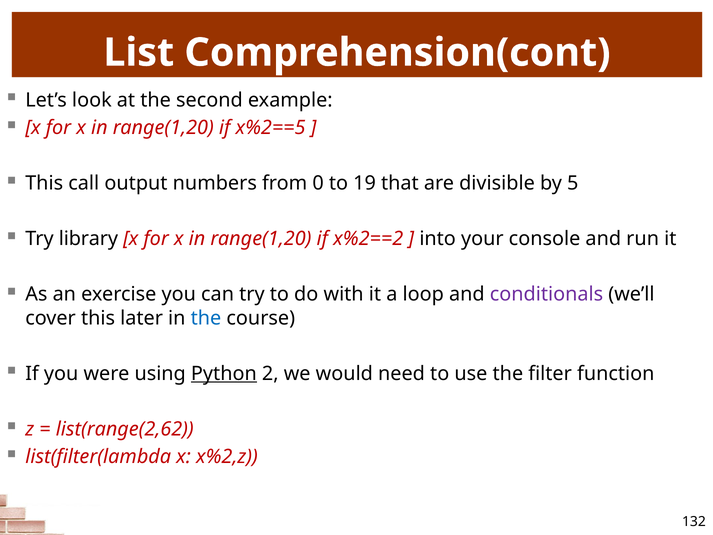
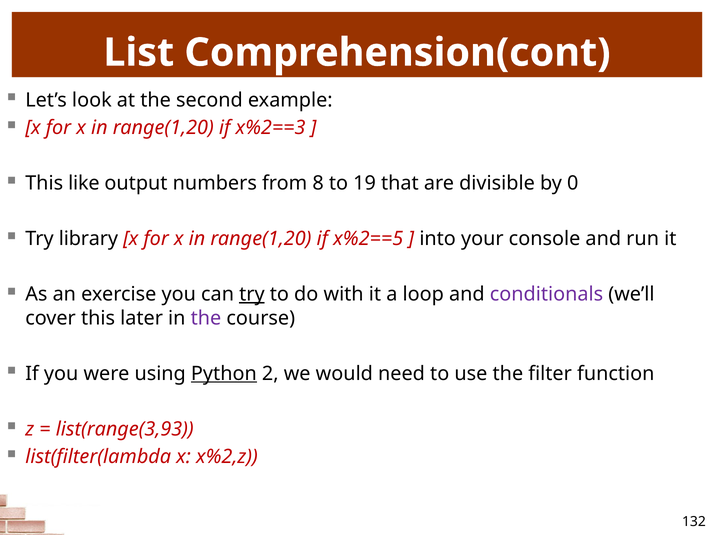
x%2==5: x%2==5 -> x%2==3 (271, 128)
call: call -> like (84, 183)
0: 0 -> 8 (318, 183)
5: 5 -> 0 (573, 183)
x%2==2: x%2==2 -> x%2==5 (368, 239)
try underline: none -> present (252, 294)
the colour: blue -> purple (206, 318)
list(range(2,62: list(range(2,62 -> list(range(3,93 (125, 429)
